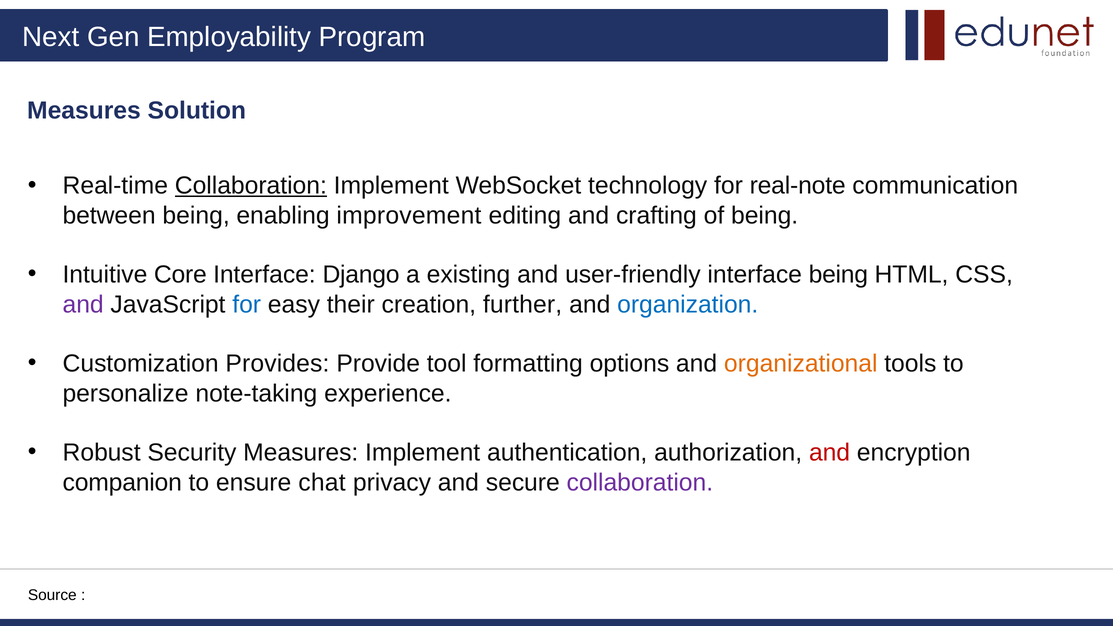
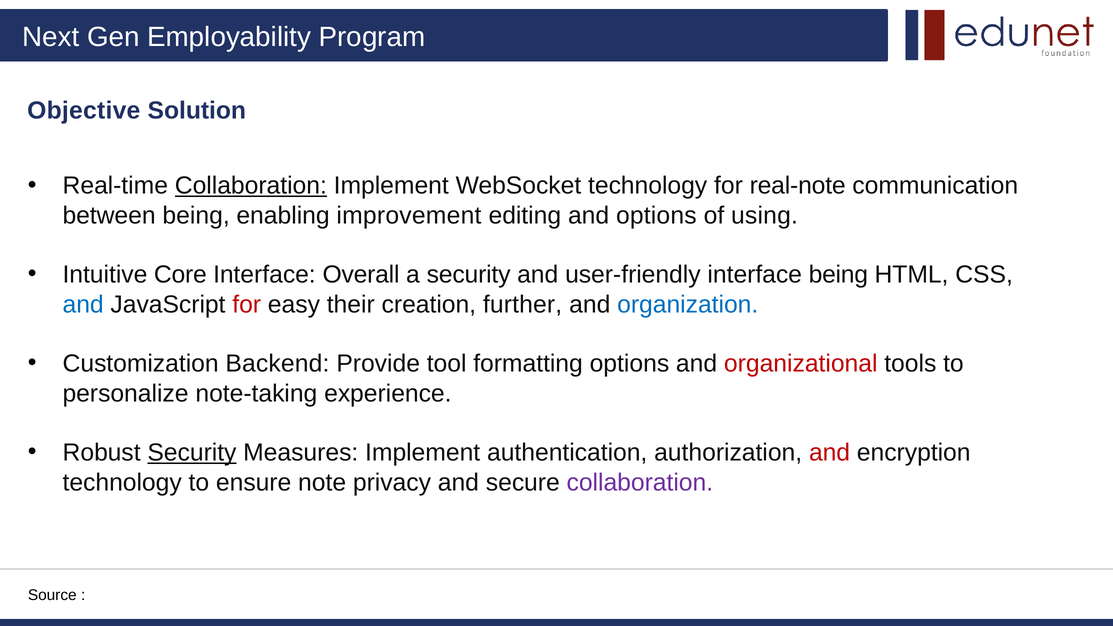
Measures: Measures -> Objective (84, 111)
and crafting: crafting -> options (656, 215)
of being: being -> using (765, 215)
Django: Django -> Overall (361, 275)
a existing: existing -> security (469, 275)
and colour: purple -> blue (83, 304)
for colour: blue -> red (247, 304)
Provides: Provides -> Backend (277, 364)
organizational colour: orange -> red (801, 364)
Security underline: none -> present (192, 453)
companion: companion -> technology (122, 482)
chat: chat -> note (322, 482)
